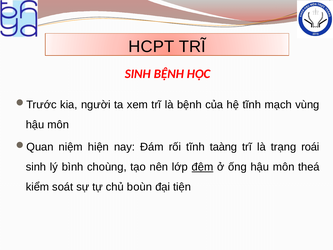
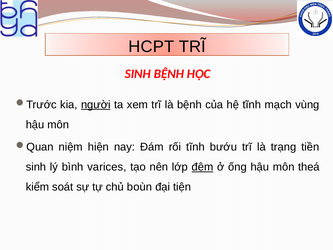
người underline: none -> present (96, 105)
taàng: taàng -> bướu (223, 147)
roái: roái -> tiền (310, 147)
choùng: choùng -> varices (107, 167)
